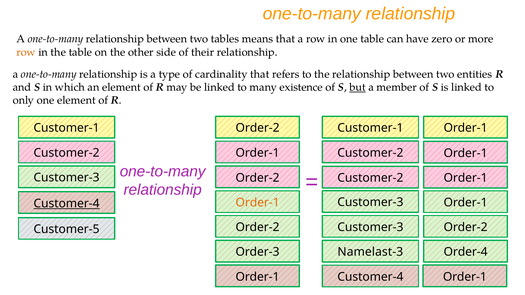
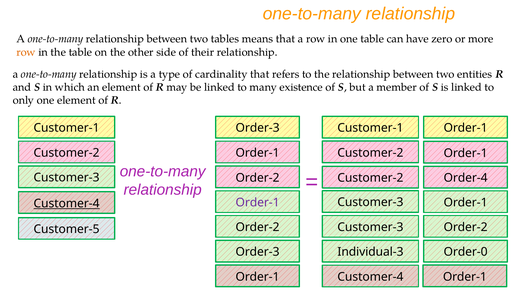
but underline: present -> none (358, 87)
Order-2: Order-2 -> Order-3 (258, 128)
Order-1: Order-1 -> Order-4 (466, 178)
Order-1 colour: orange -> purple (258, 203)
Namelast-3: Namelast-3 -> Individual-3 (370, 252)
Order-4: Order-4 -> Order-0 (466, 252)
